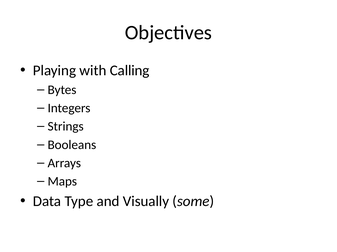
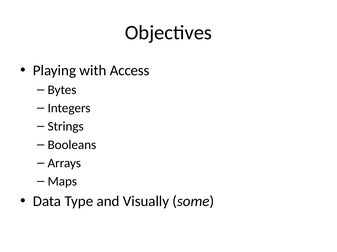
Calling: Calling -> Access (130, 71)
